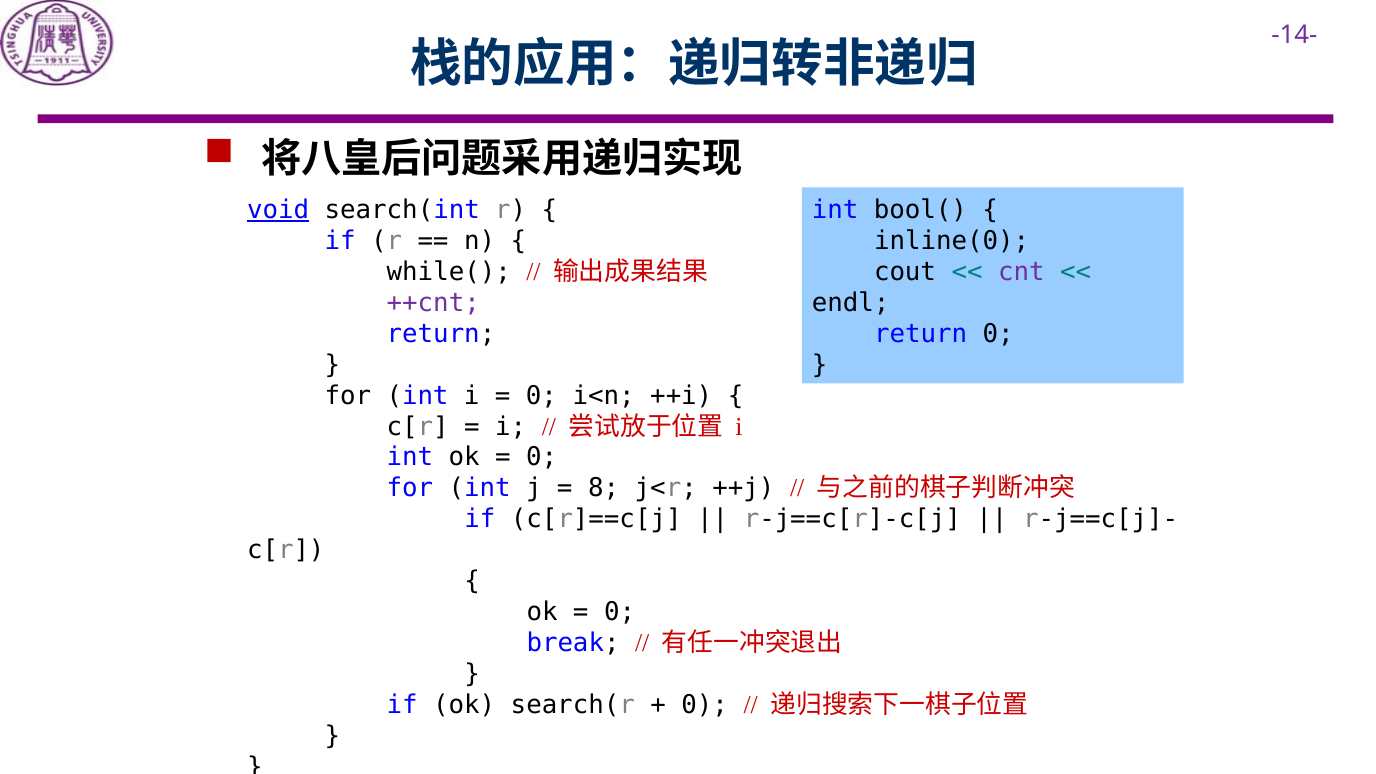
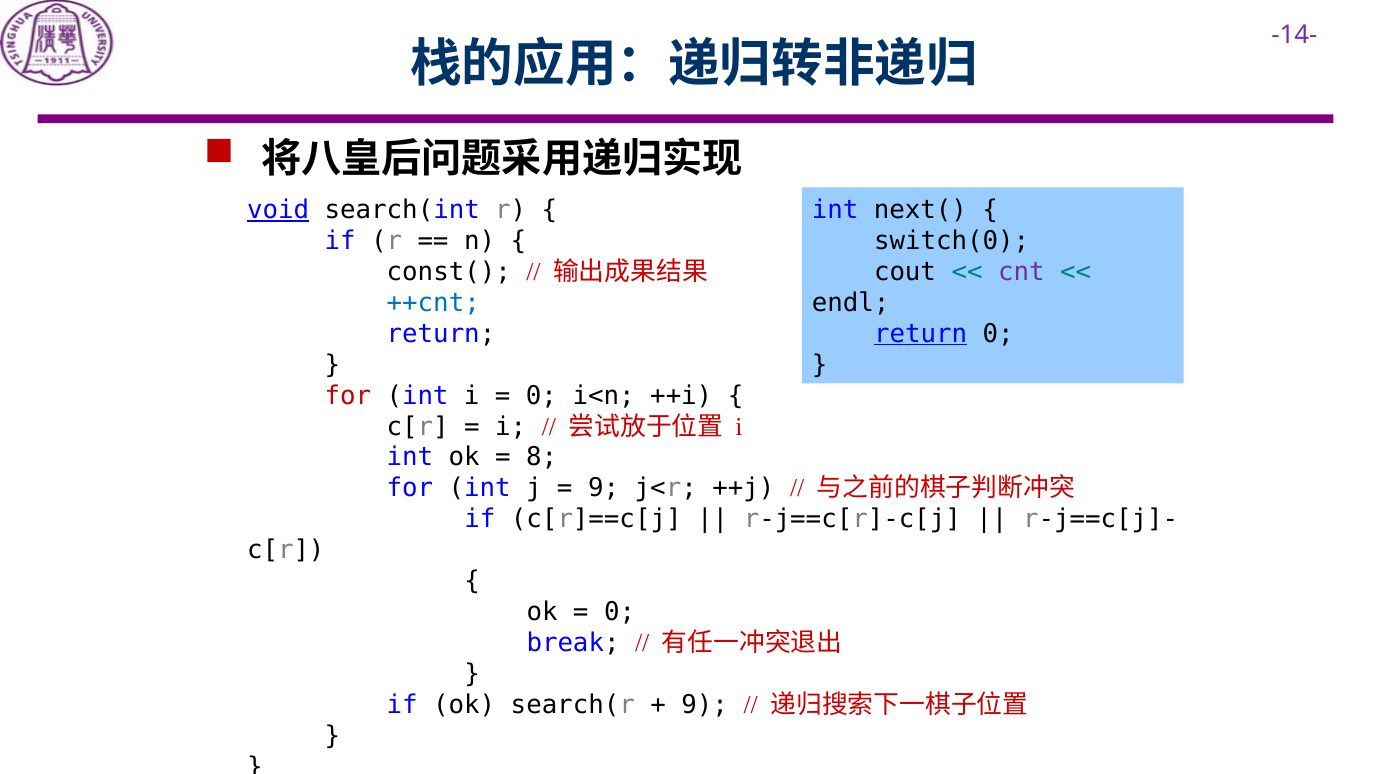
bool(: bool( -> next( (920, 210)
inline(0: inline(0 -> switch(0 (952, 241)
while(: while( -> const( (449, 272)
++cnt colour: purple -> blue (433, 303)
return underline: none -> present (921, 334)
for colour: black -> red (348, 396)
0: 0 -> 8 (542, 457)
8: 8 -> 9 (604, 488)
0: 0 -> 9 (705, 705)
